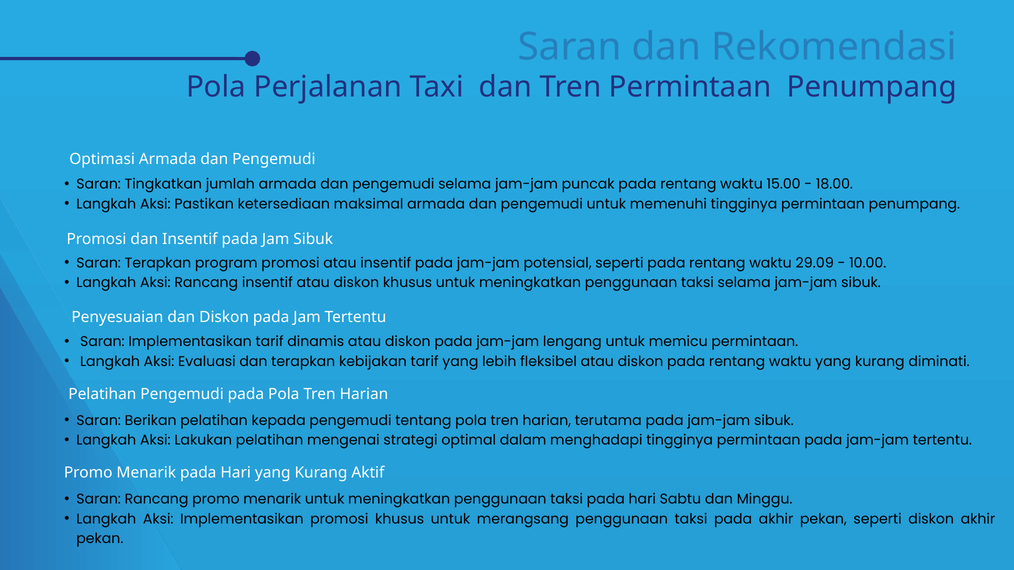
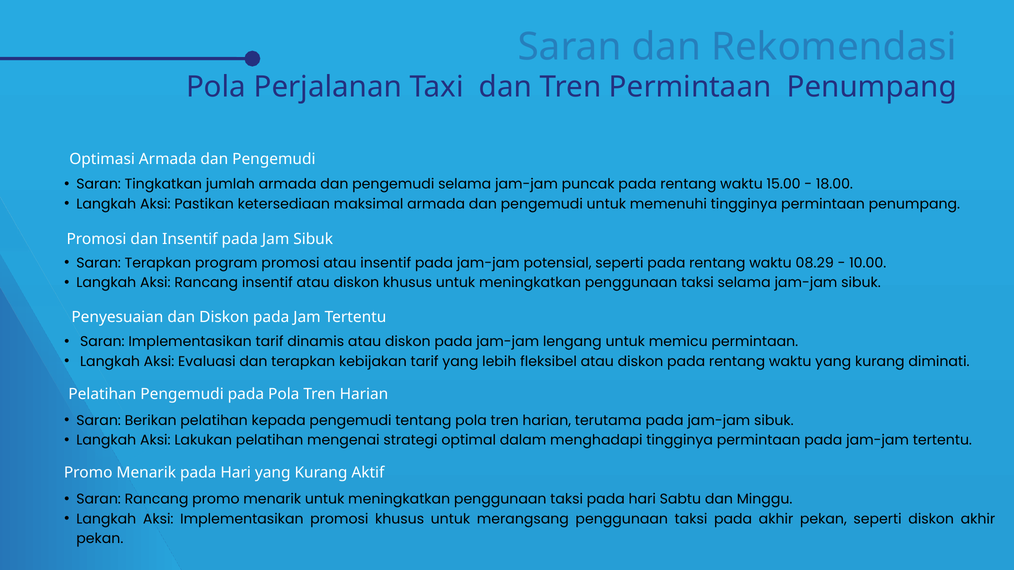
29.09: 29.09 -> 08.29 (815, 263)
